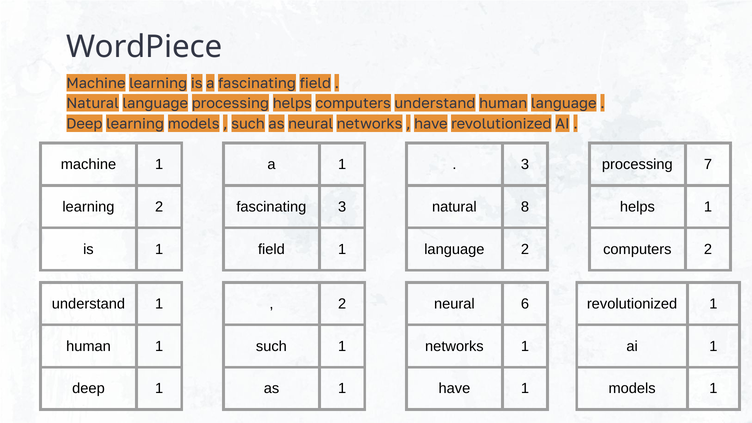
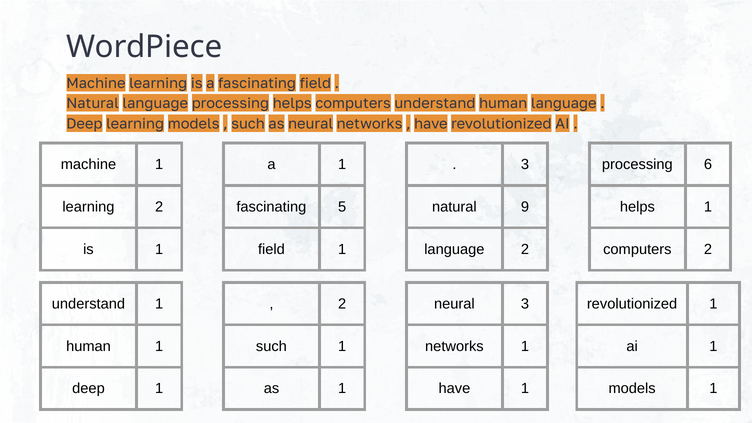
7: 7 -> 6 (708, 165)
fascinating 3: 3 -> 5 (342, 207)
8: 8 -> 9 (525, 207)
neural 6: 6 -> 3 (525, 304)
